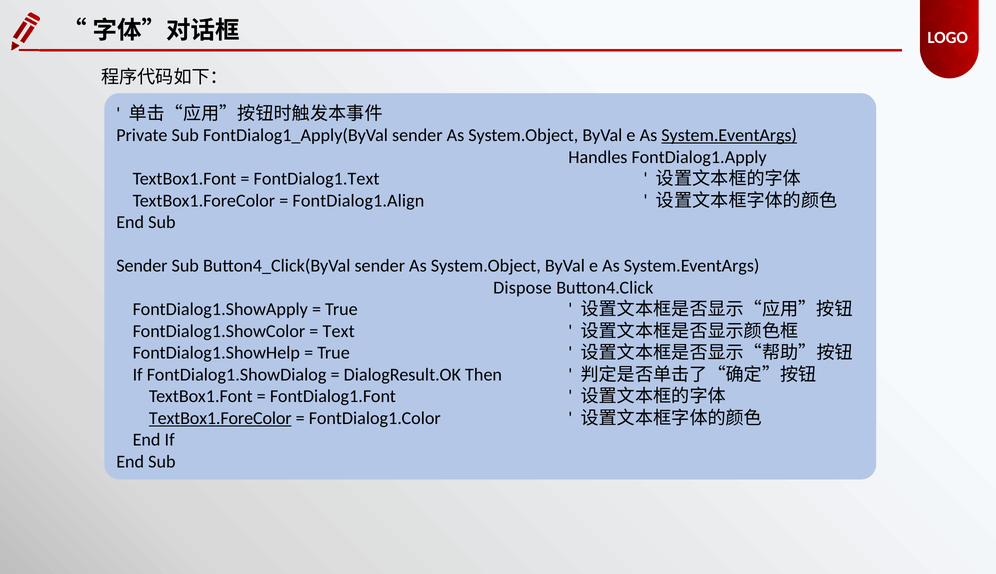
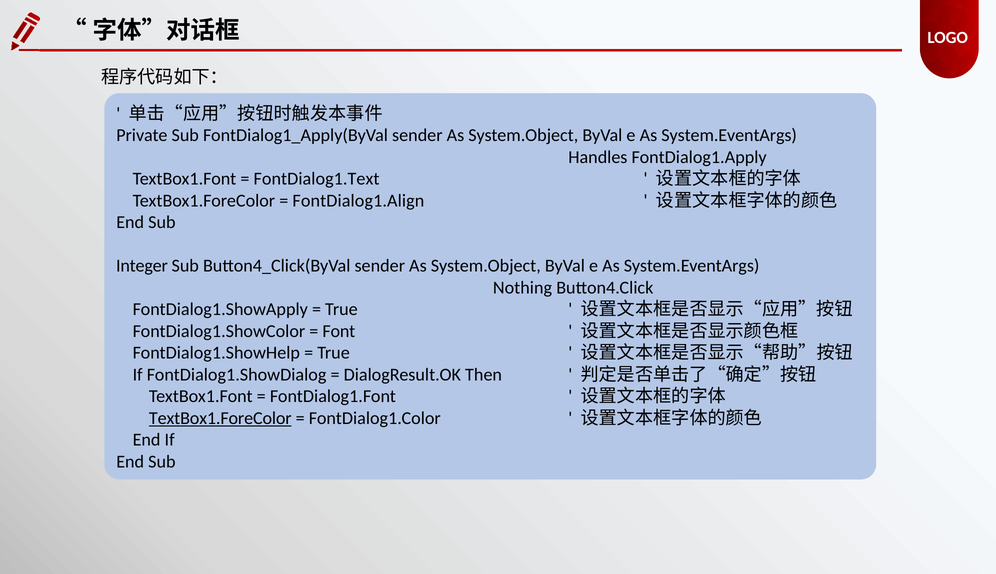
System.EventArgs underline: present -> none (729, 135)
Sender: Sender -> Integer (142, 266)
Dispose: Dispose -> Nothing (523, 287)
Text: Text -> Font (339, 331)
